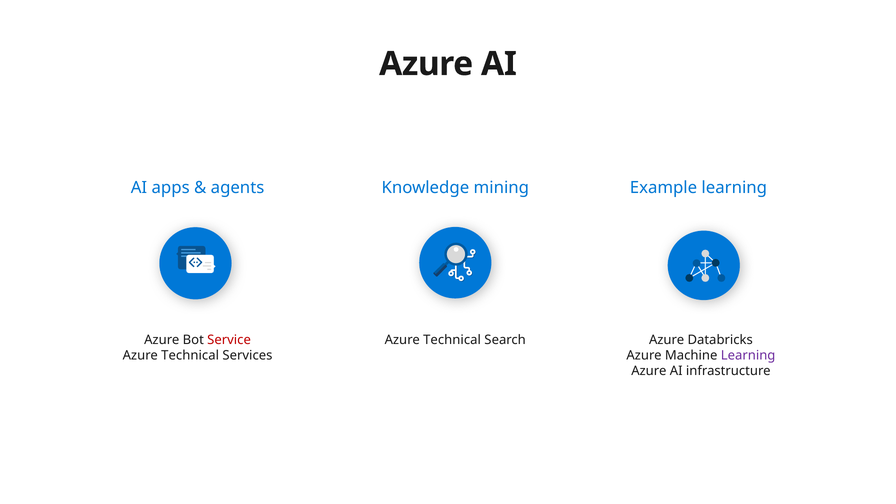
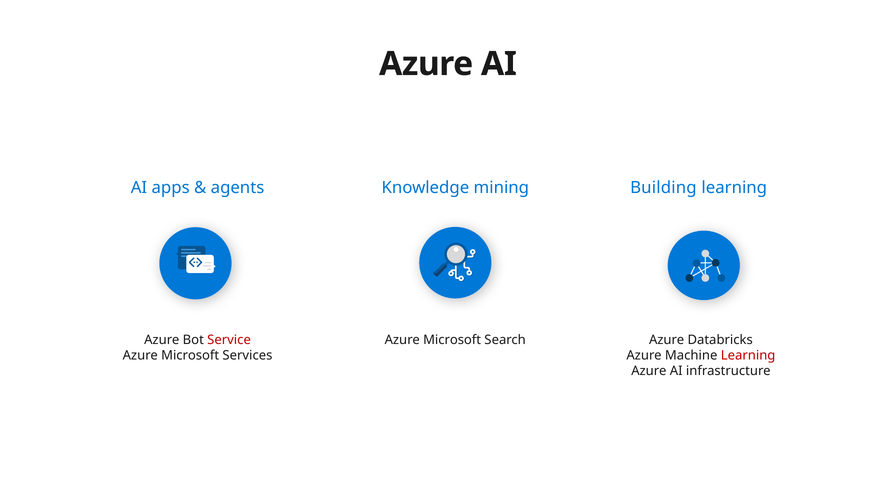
Example: Example -> Building (663, 188)
Technical: Technical -> Microsoft (452, 340)
Technical: Technical -> Microsoft (190, 355)
Learning colour: purple -> red (748, 355)
